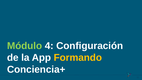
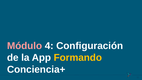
Módulo colour: light green -> pink (25, 46)
